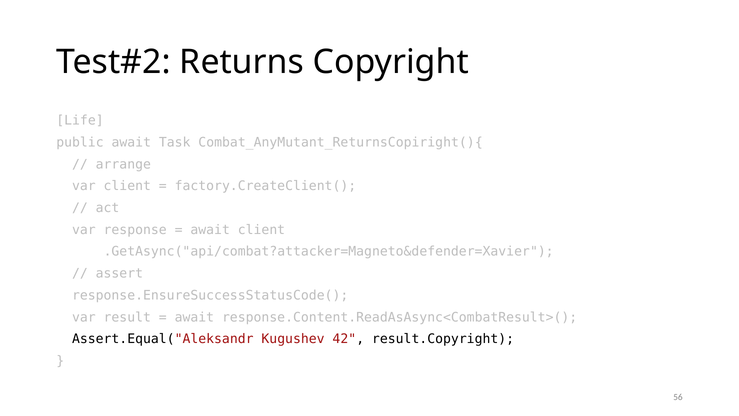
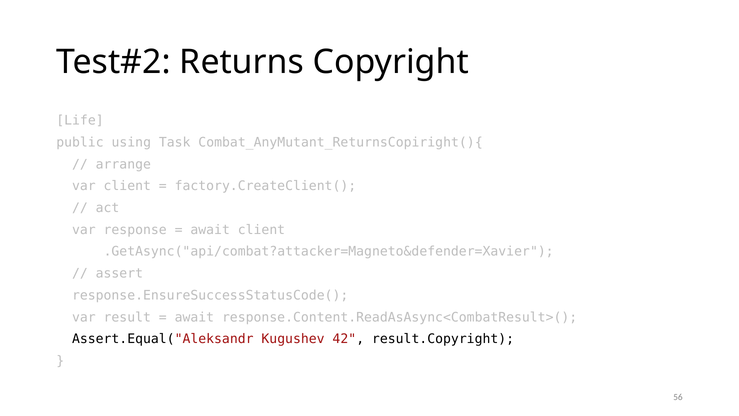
public await: await -> using (131, 142)
